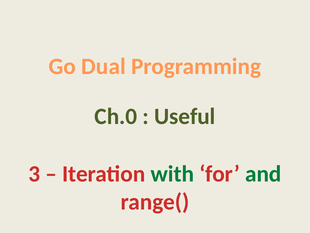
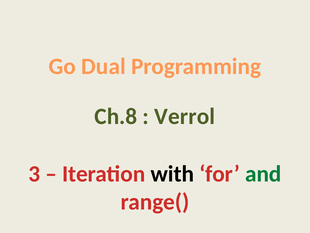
Ch.0: Ch.0 -> Ch.8 (116, 116)
Useful: Useful -> Verrol (185, 116)
with colour: green -> black (172, 174)
